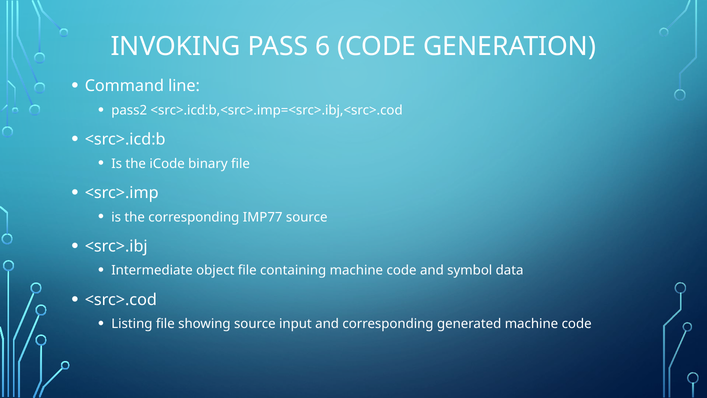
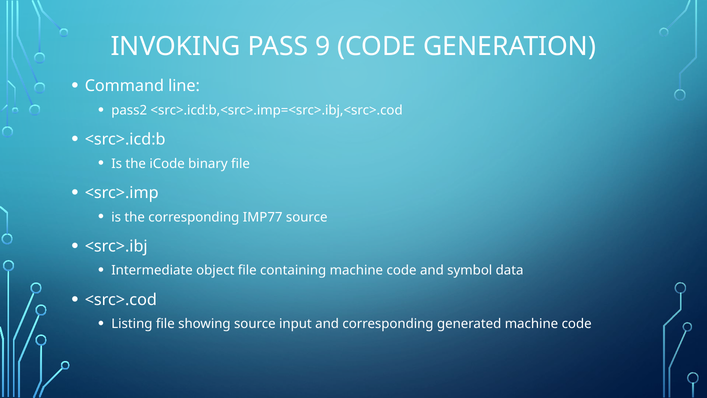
6: 6 -> 9 (323, 46)
